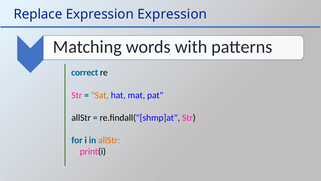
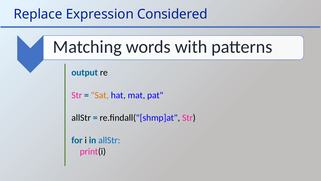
Expression Expression: Expression -> Considered (172, 14)
correct: correct -> output (85, 72)
allStr colour: orange -> blue (109, 140)
